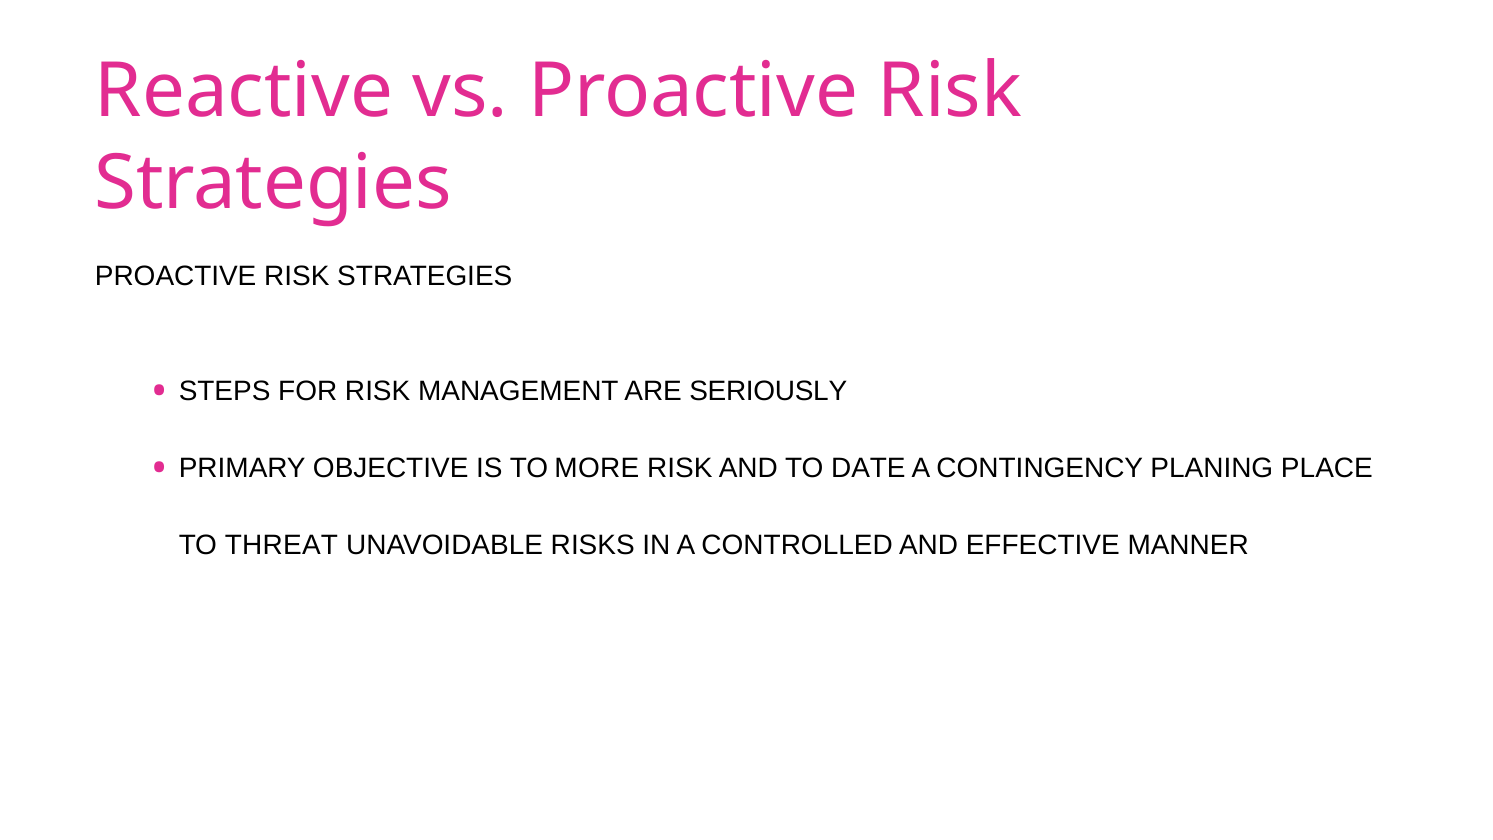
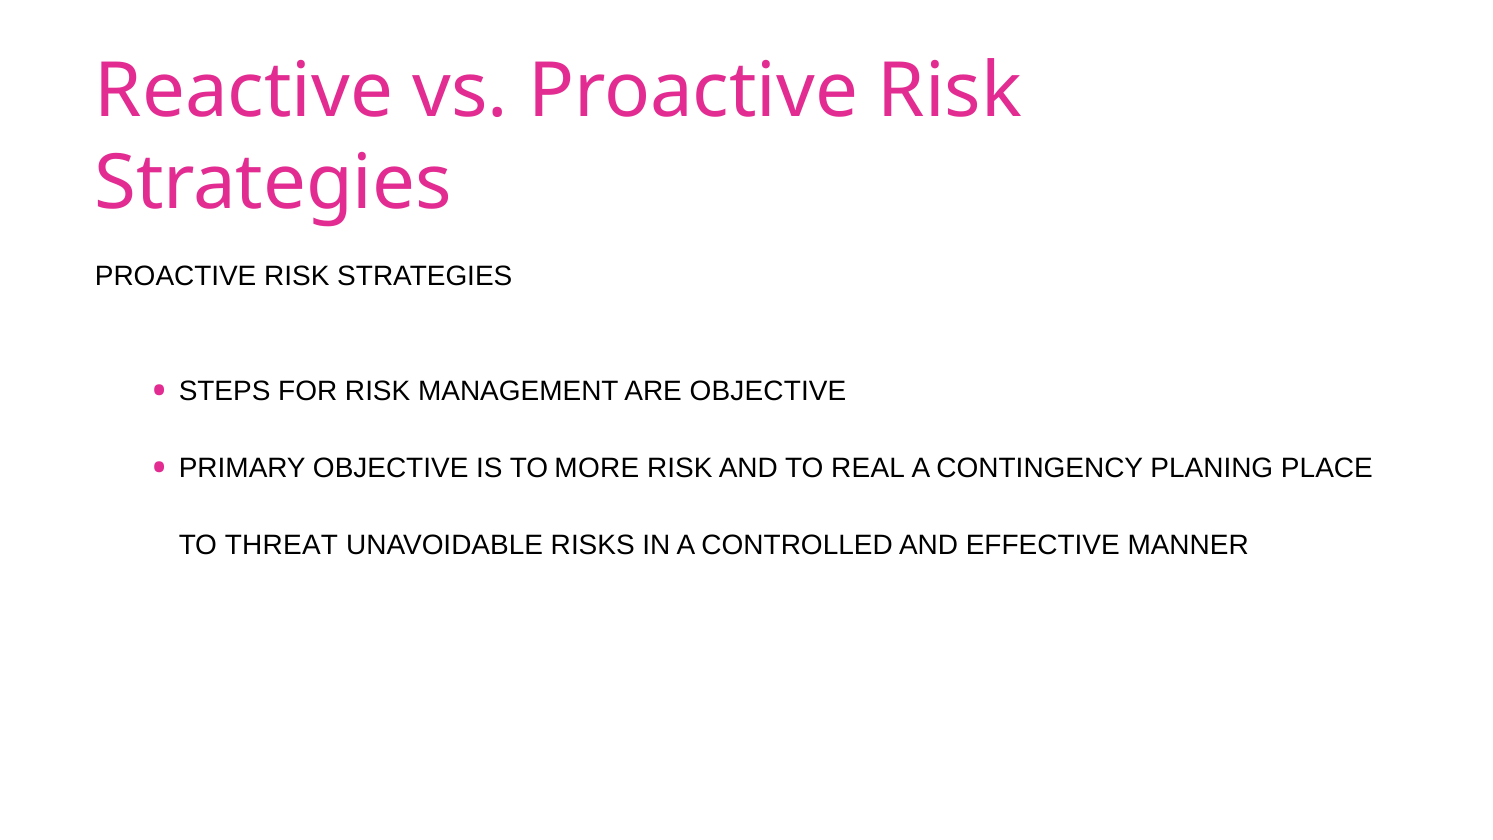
ARE SERIOUSLY: SERIOUSLY -> OBJECTIVE (768, 391)
DATE: DATE -> REAL (868, 468)
